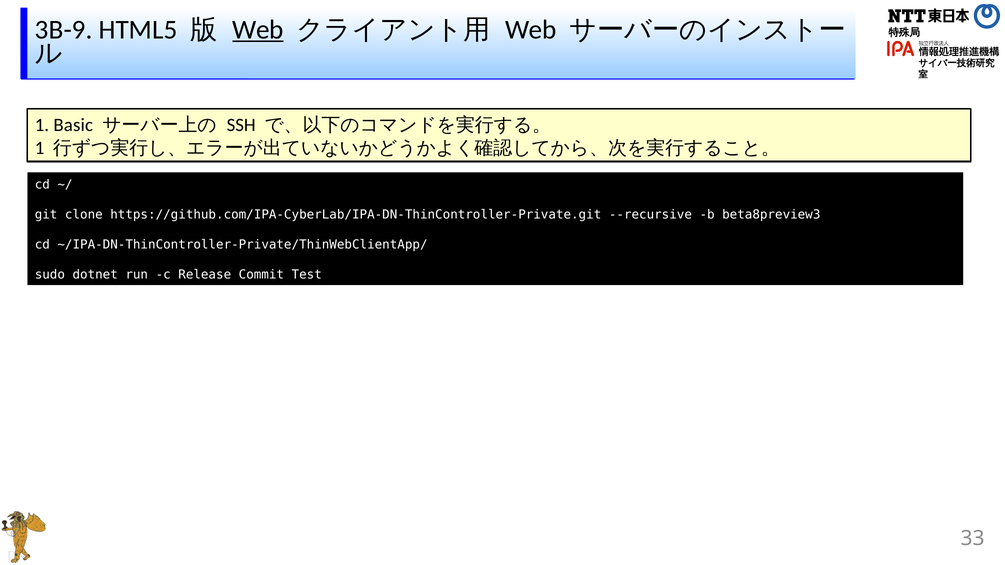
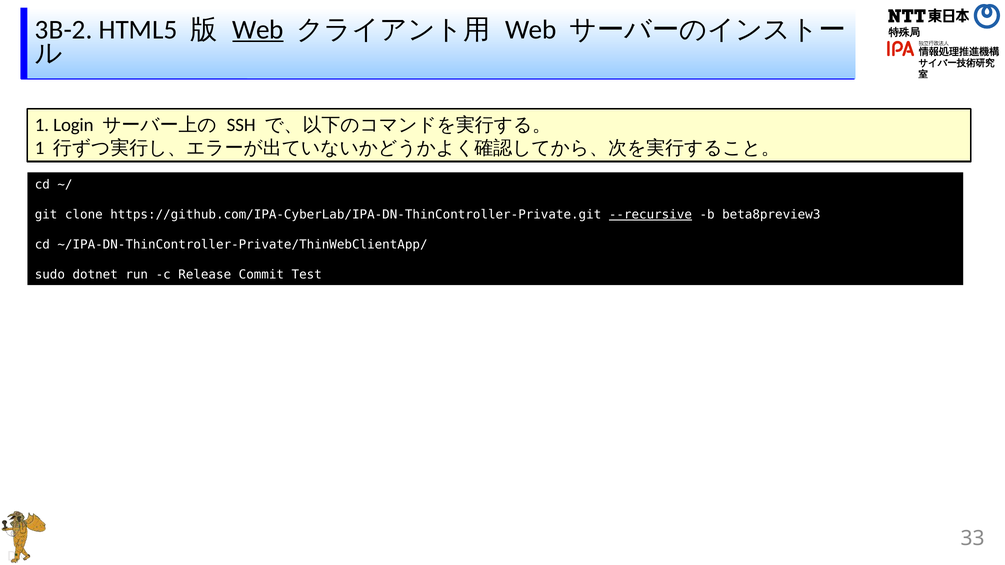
3B-9: 3B-9 -> 3B-2 (64, 30)
Basic: Basic -> Login (73, 125)
--recursive underline: none -> present (650, 215)
